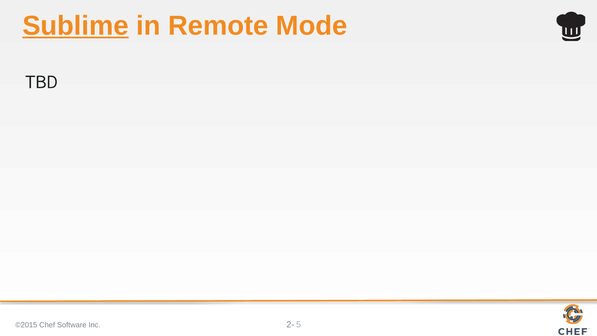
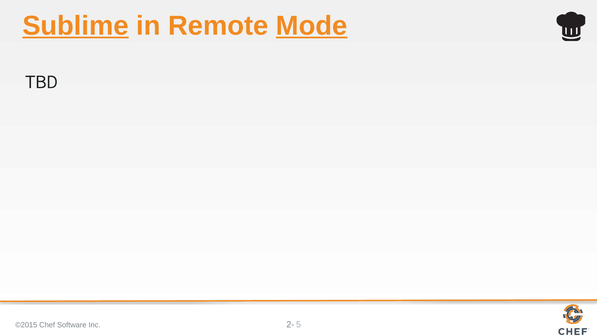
Mode underline: none -> present (312, 26)
